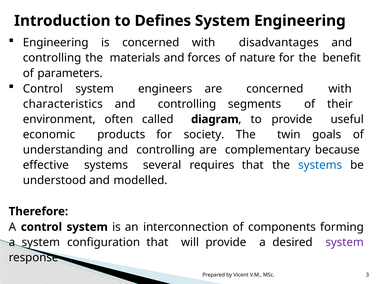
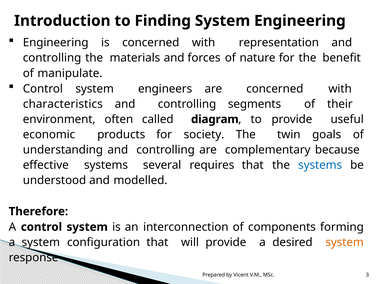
Defines: Defines -> Finding (163, 21)
disadvantages: disadvantages -> representation (279, 43)
parameters: parameters -> manipulate (70, 73)
system colour: purple -> orange (345, 242)
